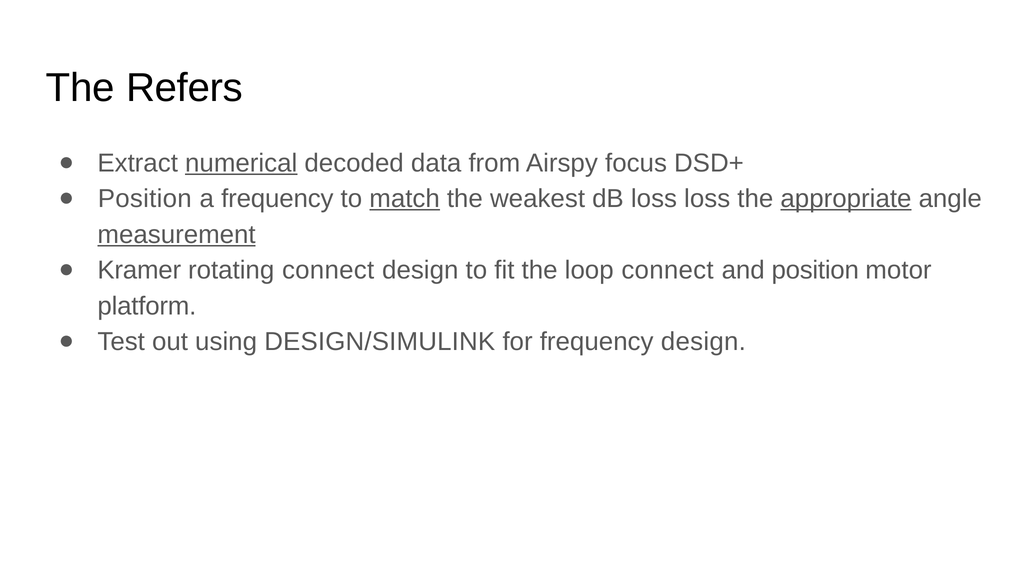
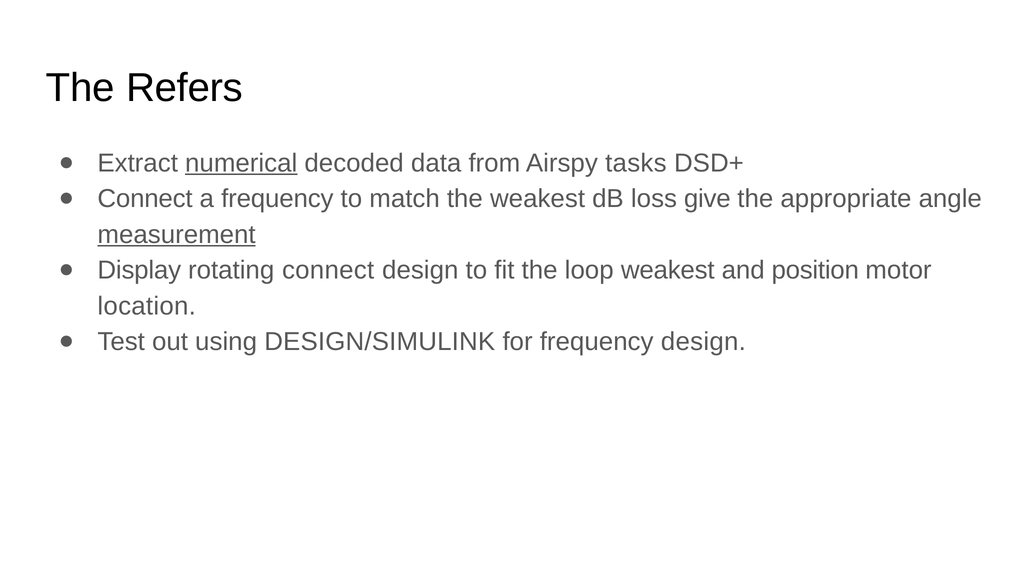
focus: focus -> tasks (636, 163)
Position: Position -> Connect (145, 199)
match underline: present -> none (405, 199)
loss loss: loss -> give (707, 199)
appropriate underline: present -> none (846, 199)
Kramer: Kramer -> Display (139, 270)
loop connect: connect -> weakest (668, 270)
platform: platform -> location (147, 306)
